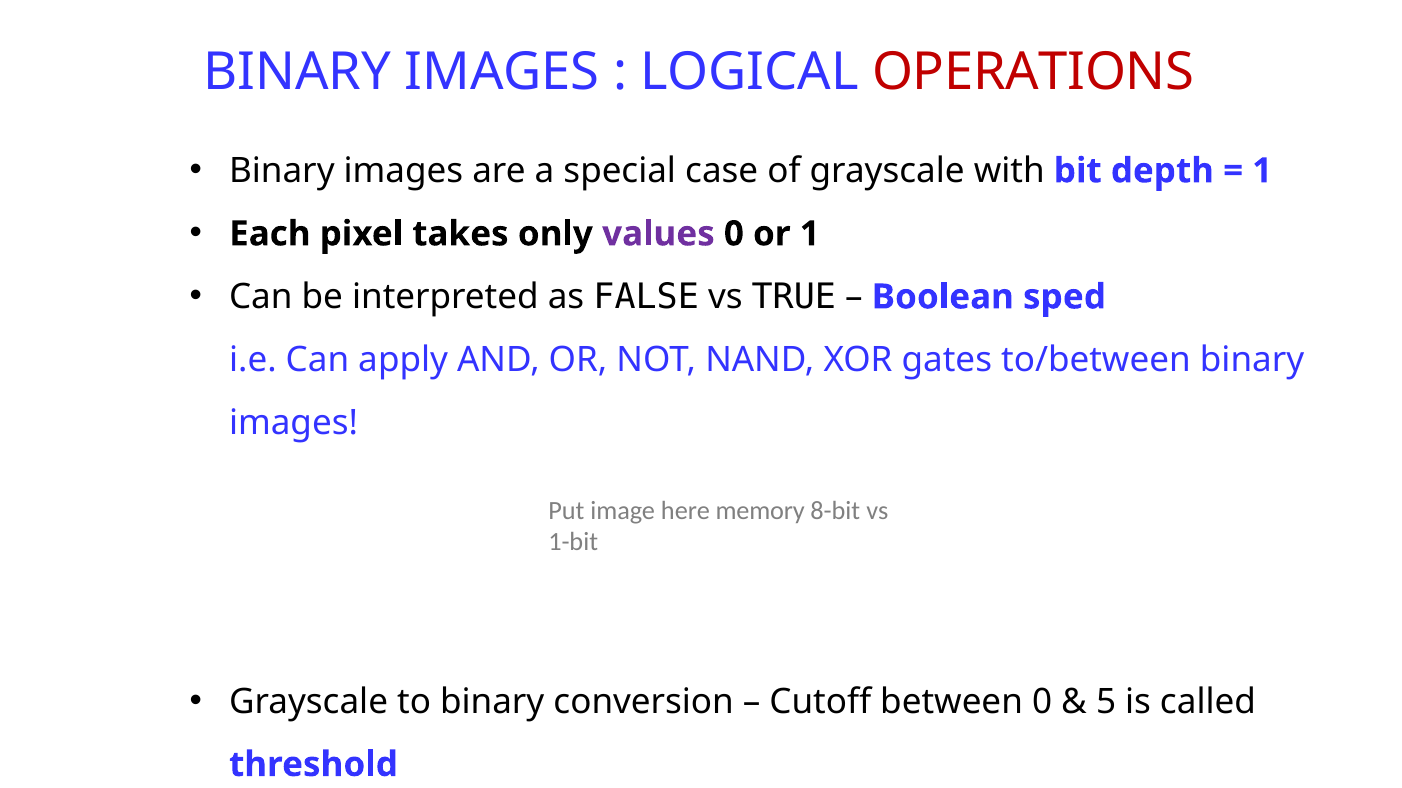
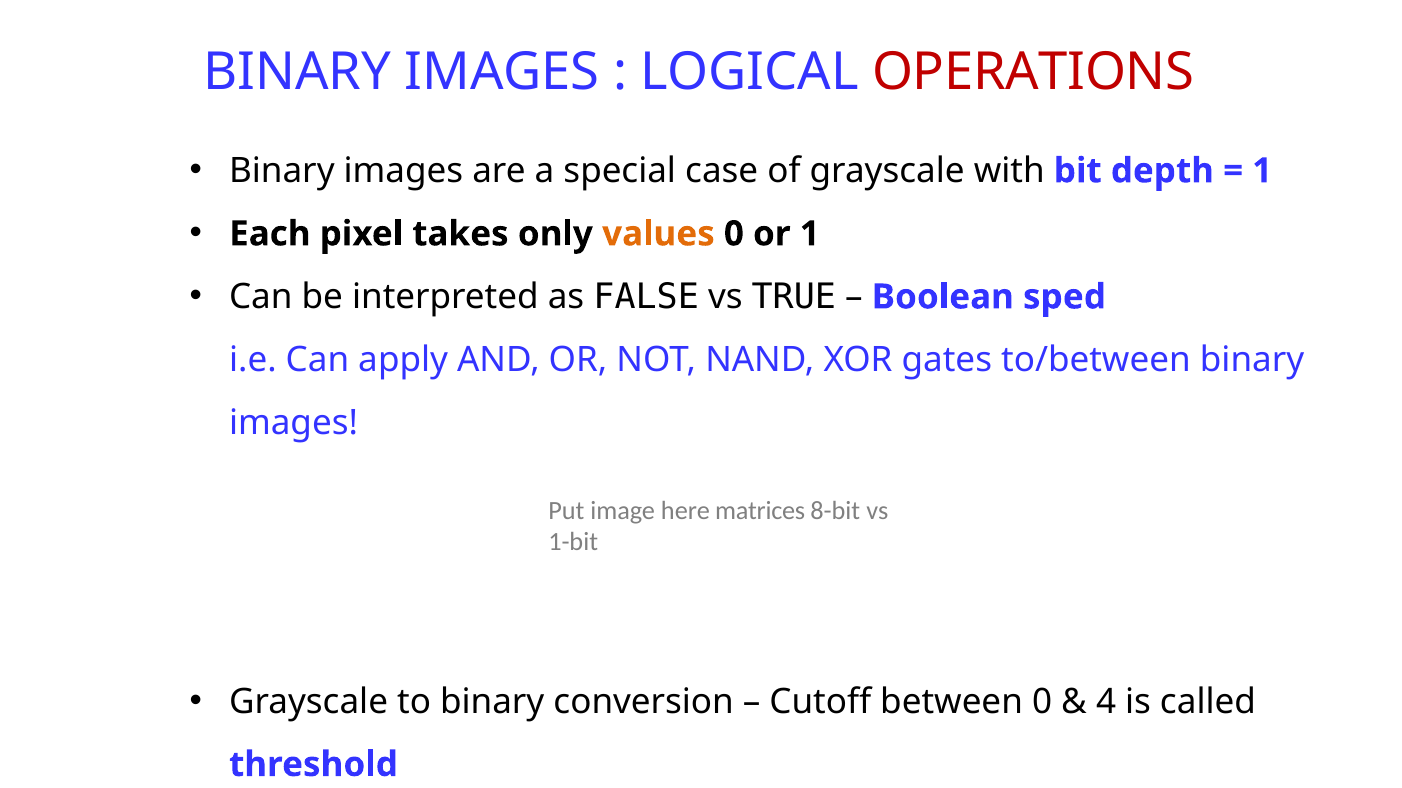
values colour: purple -> orange (658, 234)
memory: memory -> matrices (760, 511)
5: 5 -> 4 (1106, 702)
